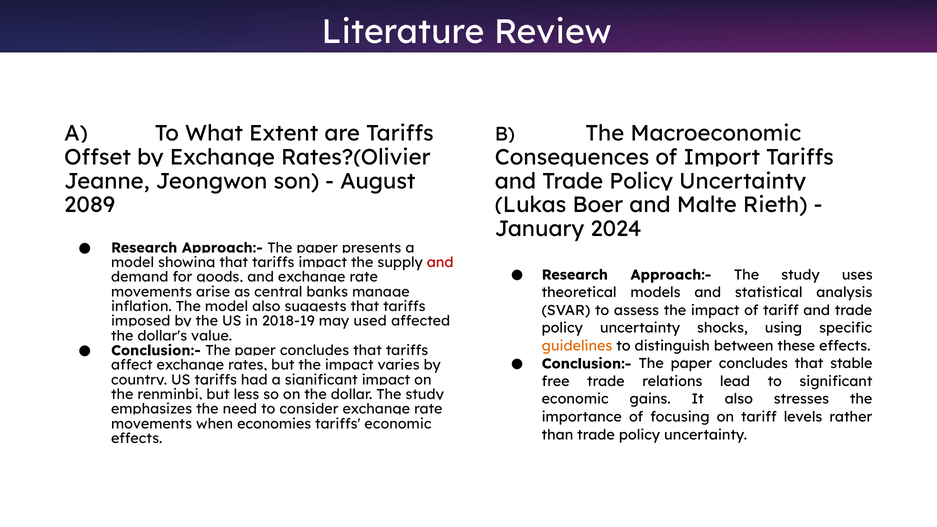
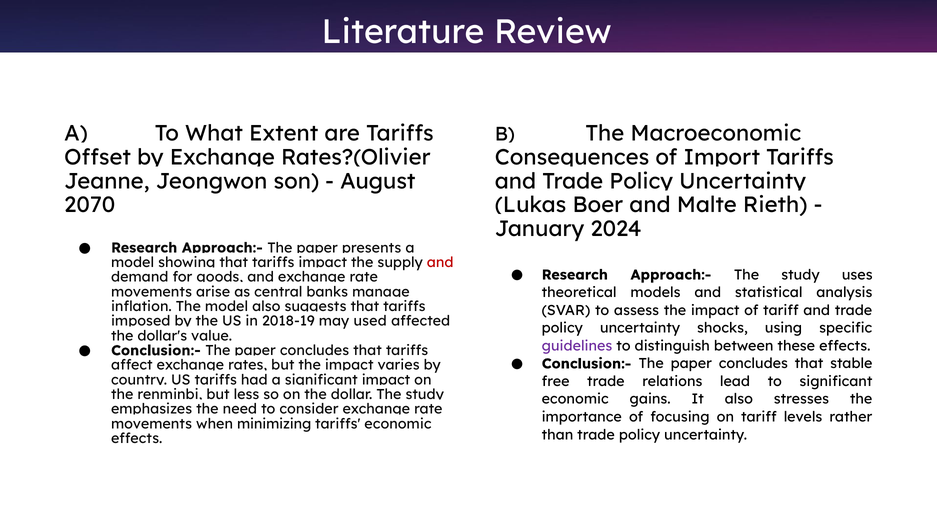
2089: 2089 -> 2070 (90, 205)
guidelines colour: orange -> purple (577, 346)
economies: economies -> minimizing (274, 424)
